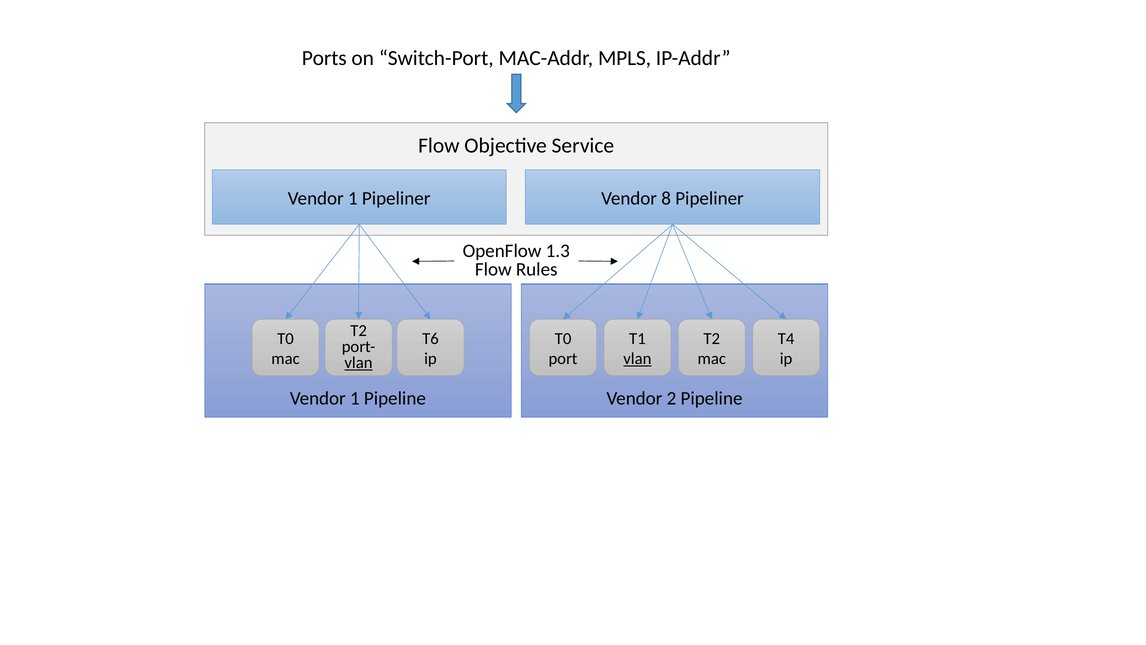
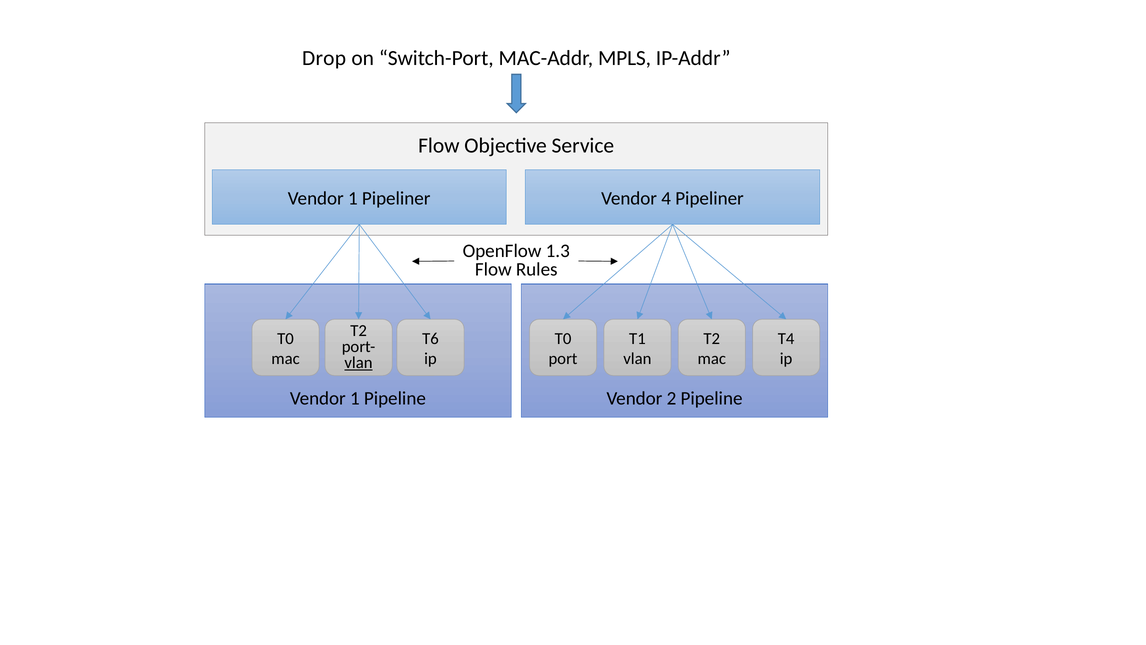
Ports: Ports -> Drop (324, 58)
8: 8 -> 4 (666, 198)
vlan underline: present -> none (637, 358)
